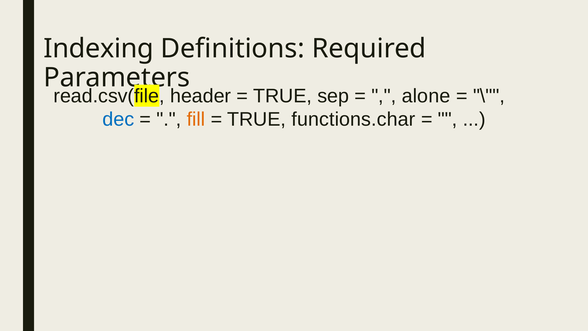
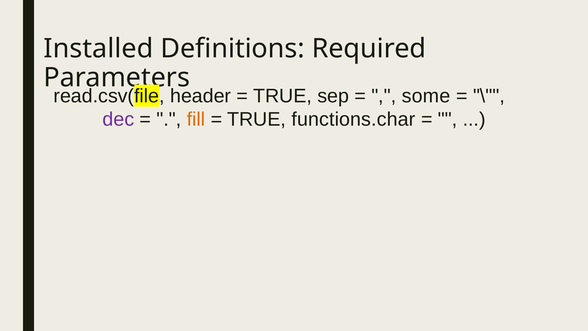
Indexing: Indexing -> Installed (98, 49)
alone: alone -> some (426, 96)
dec colour: blue -> purple (118, 119)
